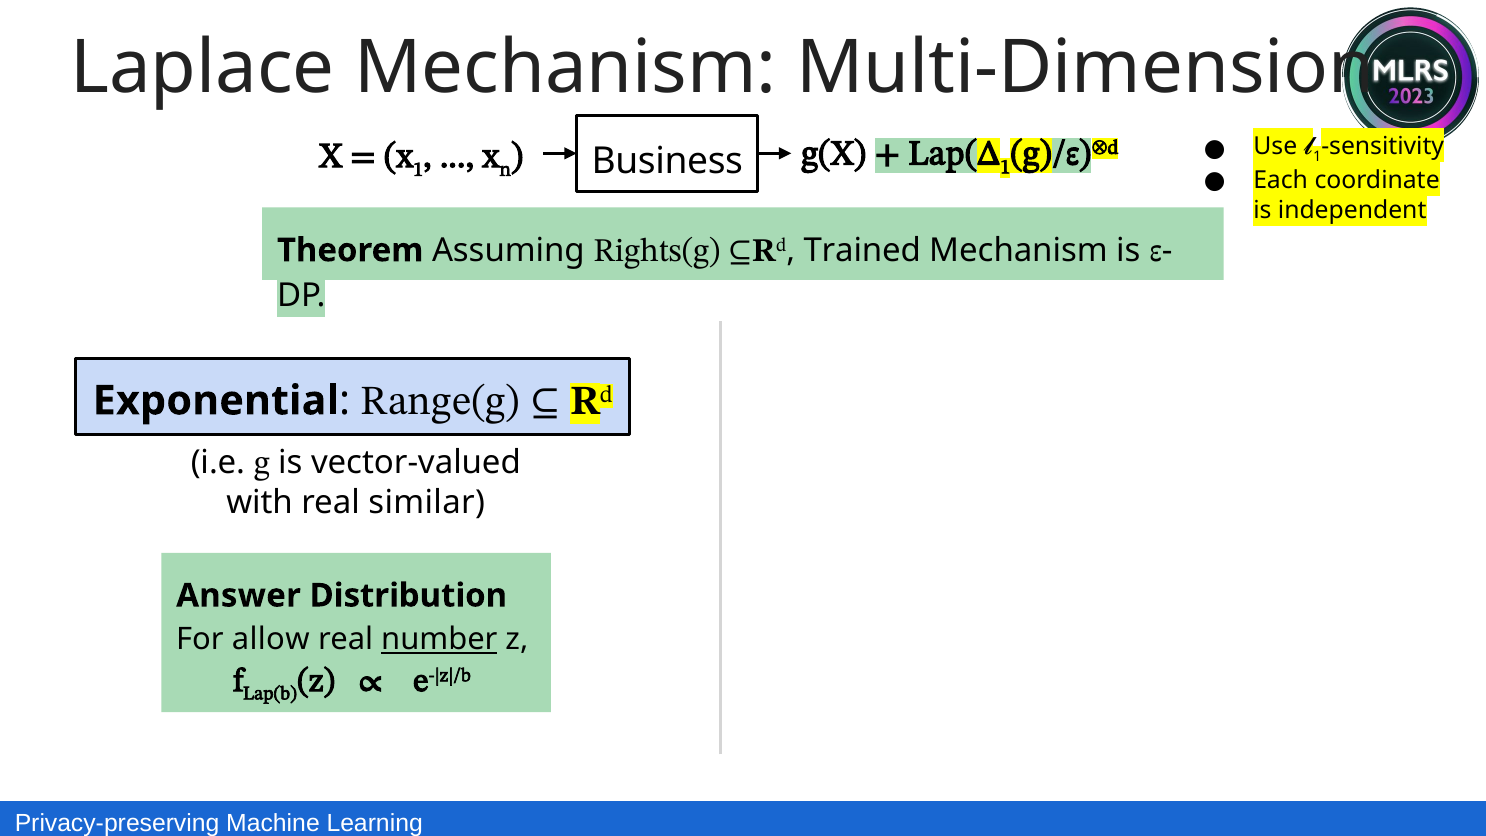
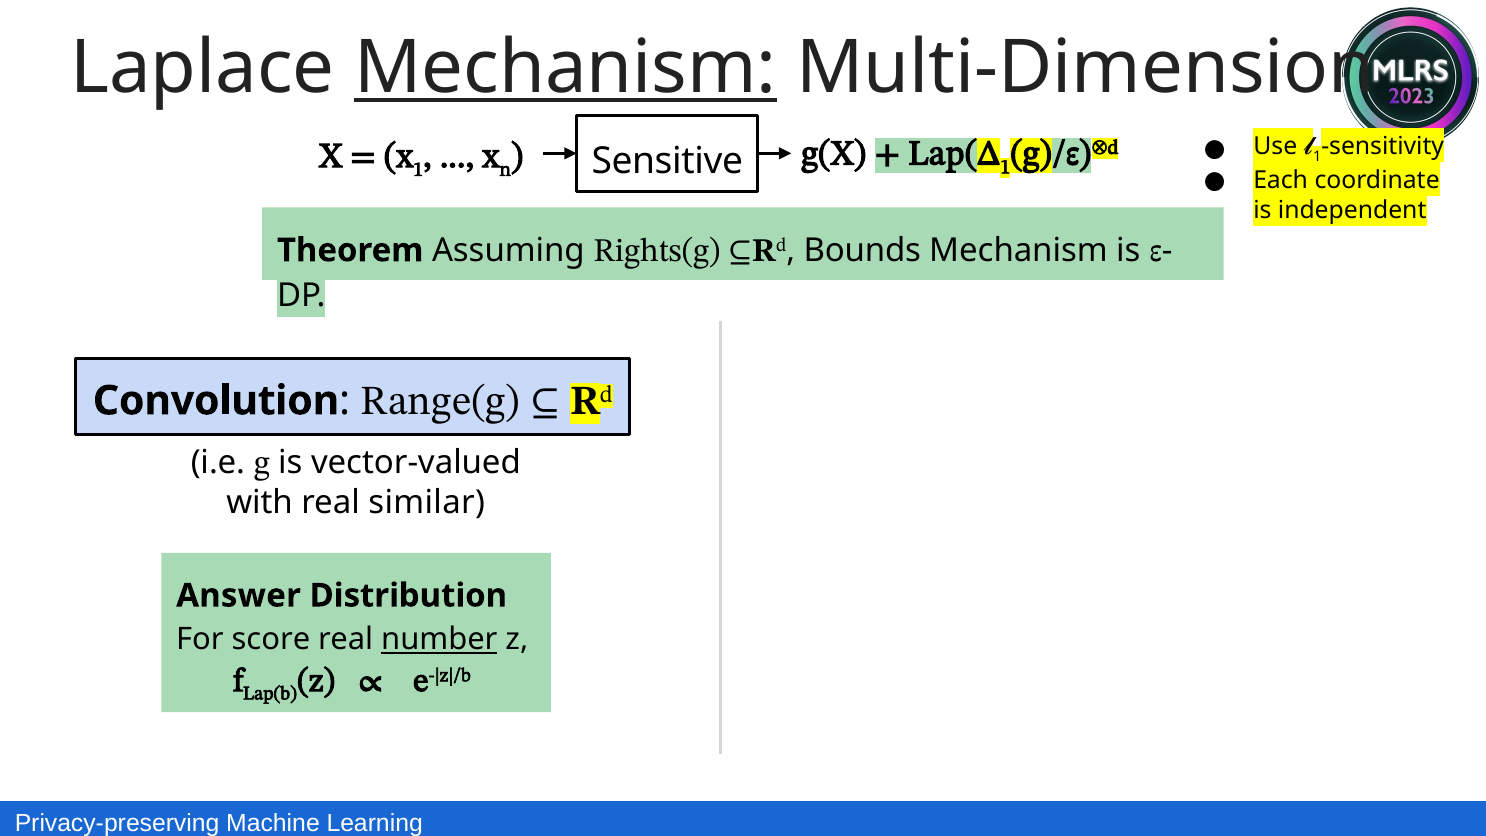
Mechanism underline: none -> present (565, 68)
Business: Business -> Sensitive (667, 162)
Trained: Trained -> Bounds (862, 250)
Exponential: Exponential -> Convolution (216, 401)
allow: allow -> score (271, 639)
